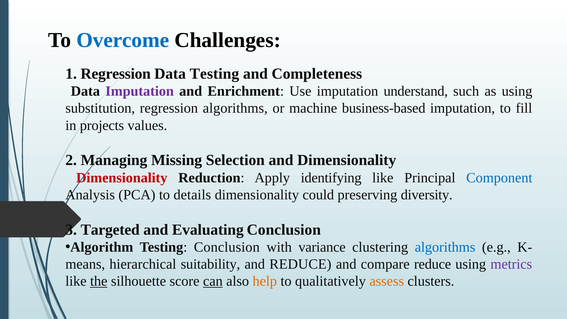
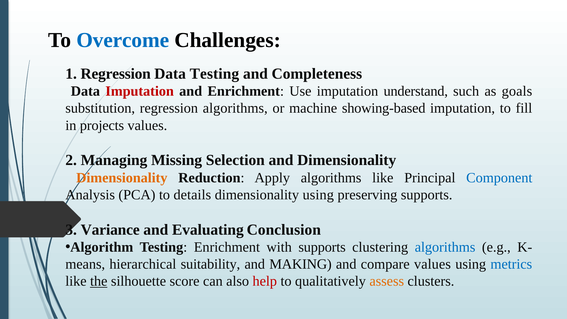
Imputation colour: purple -> red (140, 91)
as using: using -> goals (517, 91)
business-based: business-based -> showing-based (384, 108)
Dimensionality colour: red -> orange (122, 178)
Apply identifying: identifying -> algorithms (331, 178)
dimensionality could: could -> using (318, 195)
preserving diversity: diversity -> supports (427, 195)
Targeted: Targeted -> Variance (110, 230)
Testing Conclusion: Conclusion -> Enrichment (227, 247)
with variance: variance -> supports (322, 247)
and REDUCE: REDUCE -> MAKING (301, 264)
compare reduce: reduce -> values (432, 264)
metrics colour: purple -> blue (511, 264)
can underline: present -> none (213, 281)
help colour: orange -> red (265, 281)
